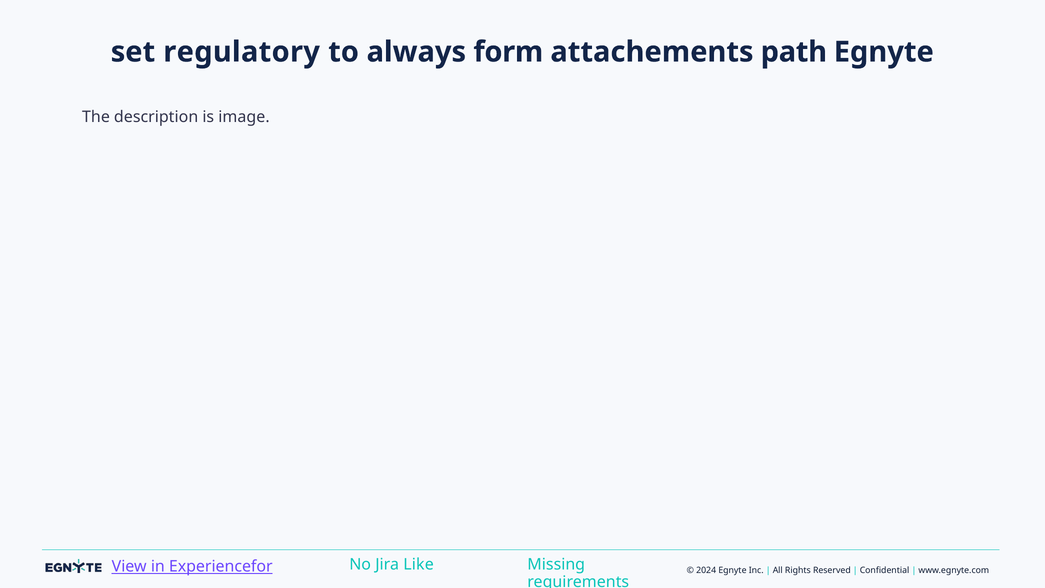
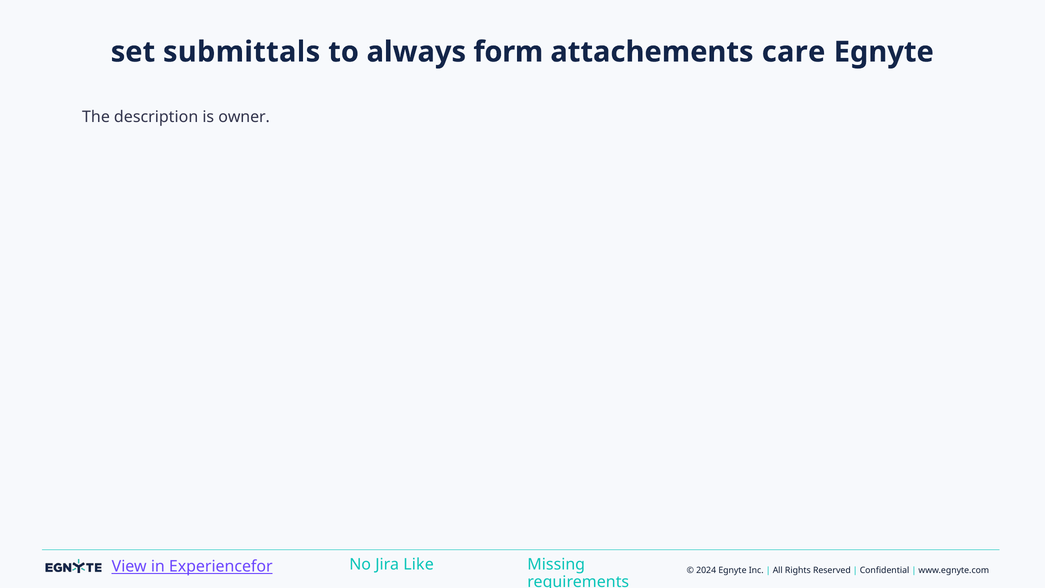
regulatory: regulatory -> submittals (242, 52)
path: path -> care (794, 52)
image: image -> owner (244, 117)
